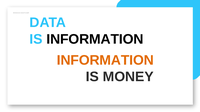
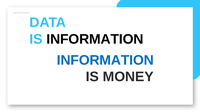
INFORMATION colour: orange -> blue (105, 60)
